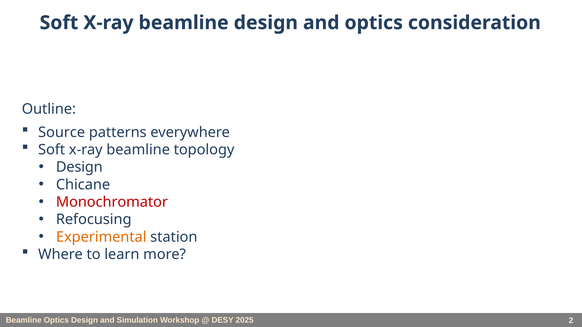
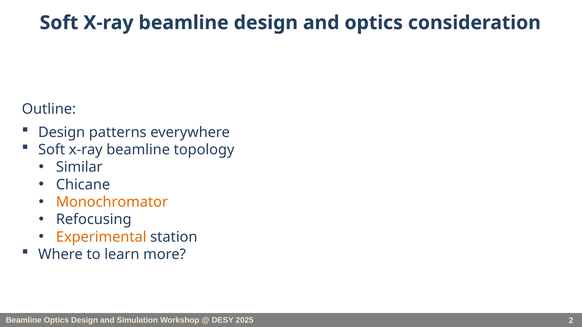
Source: Source -> Design (62, 132)
Design: Design -> Similar (79, 167)
Monochromator colour: red -> orange (112, 202)
